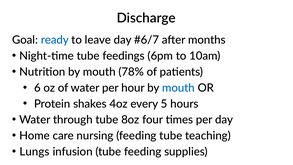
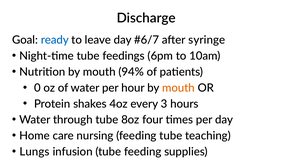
months: months -> syringe (207, 40)
78%: 78% -> 94% (131, 72)
6: 6 -> 0 (37, 88)
mouth colour: blue -> orange (178, 88)
5: 5 -> 3 (164, 104)
